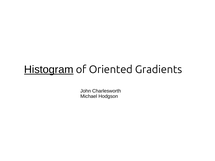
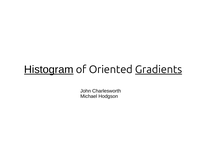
Gradients underline: none -> present (159, 70)
